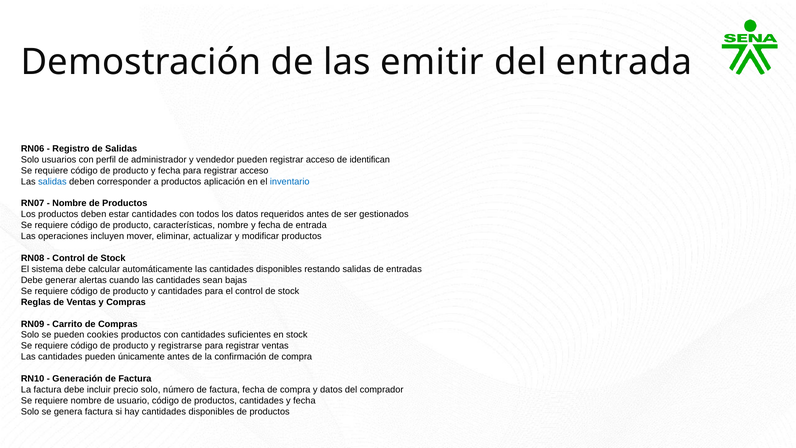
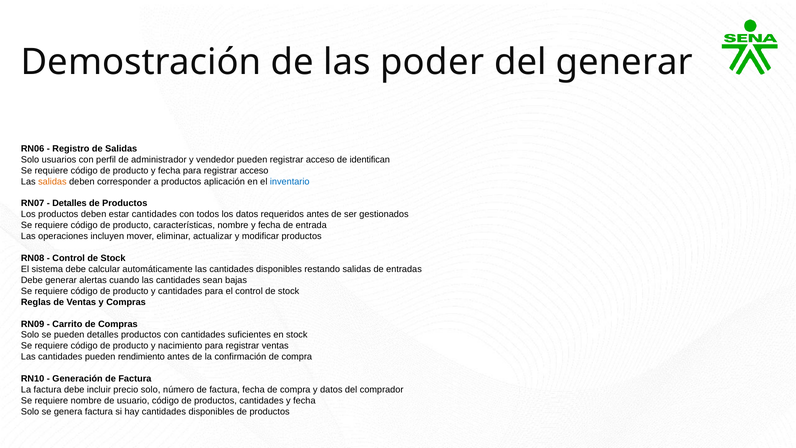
emitir: emitir -> poder (432, 62)
del entrada: entrada -> generar (624, 62)
salidas colour: blue -> orange (52, 181)
Nombre: Nombre -> Detalles (69, 203)
pueden cookies: cookies -> detalles (103, 335)
registrarse: registrarse -> nacimiento (180, 346)
únicamente: únicamente -> rendimiento (141, 357)
